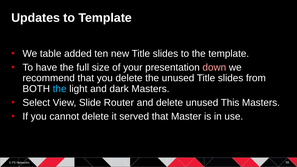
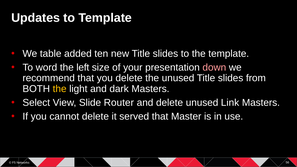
have: have -> word (46, 67)
full: full -> left (83, 67)
the colour: light blue -> yellow (60, 89)
This: This -> Link (230, 103)
